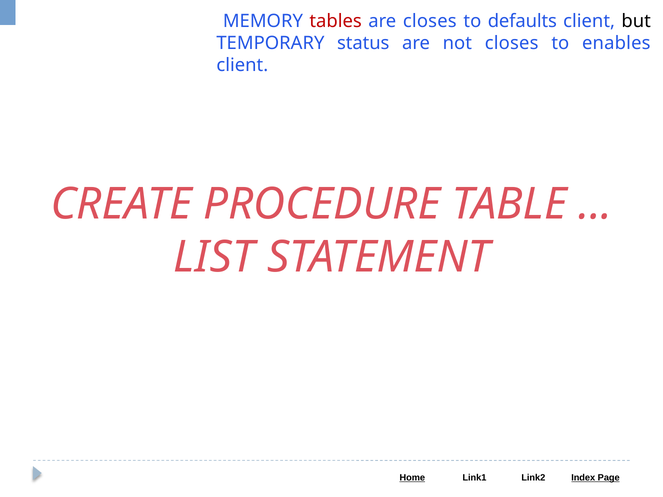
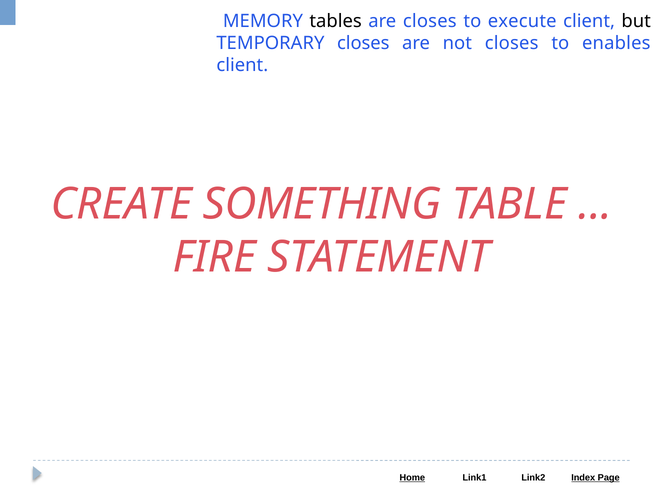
tables colour: red -> black (336, 21)
defaults: defaults -> execute (522, 21)
TEMPORARY status: status -> closes (363, 43)
PROCEDURE: PROCEDURE -> SOMETHING (322, 204)
LIST: LIST -> FIRE (214, 257)
